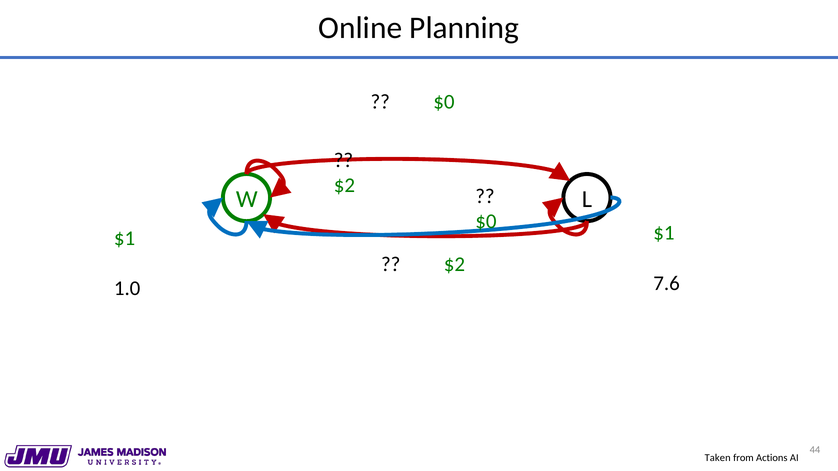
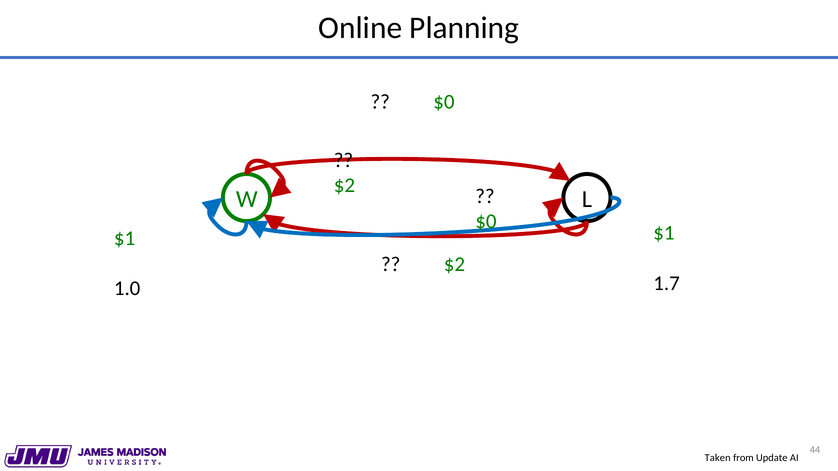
7.6: 7.6 -> 1.7 (667, 283)
Actions: Actions -> Update (772, 458)
